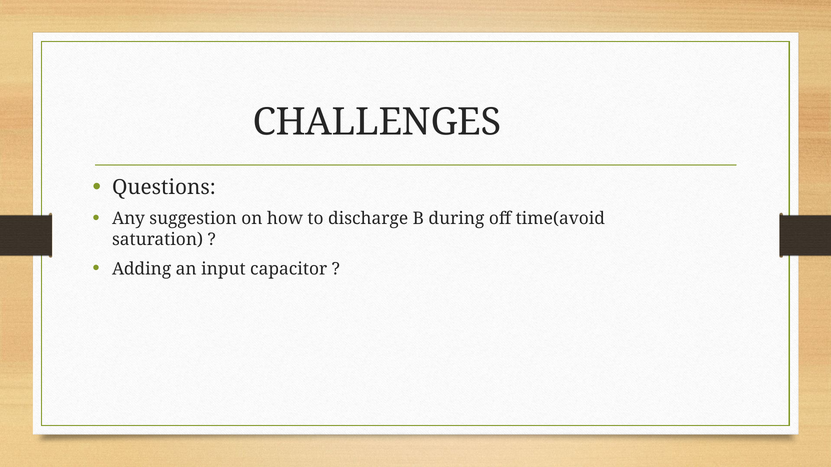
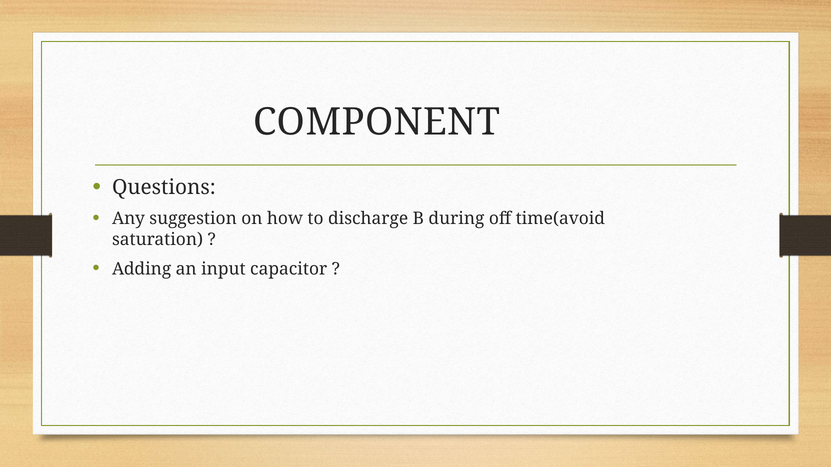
CHALLENGES: CHALLENGES -> COMPONENT (377, 122)
